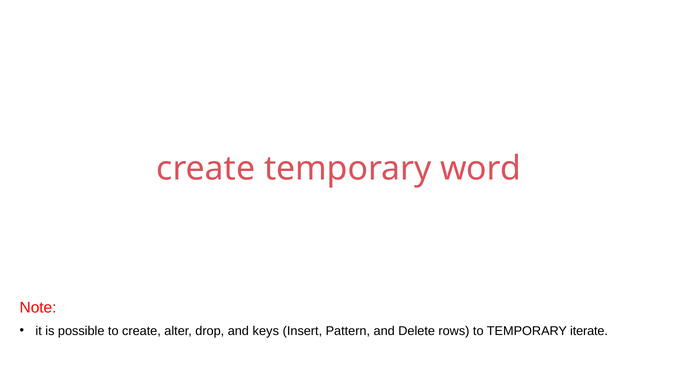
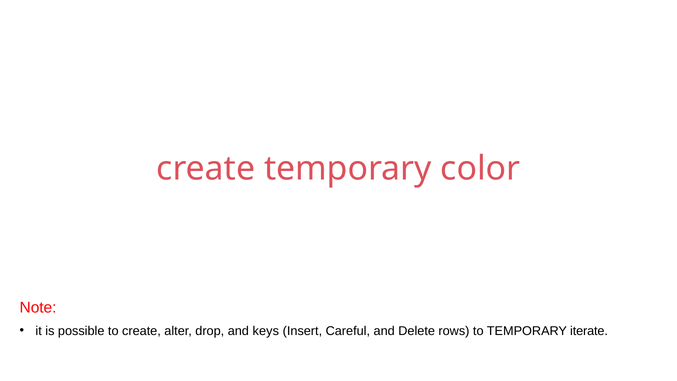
word: word -> color (480, 168)
Pattern: Pattern -> Careful (348, 331)
